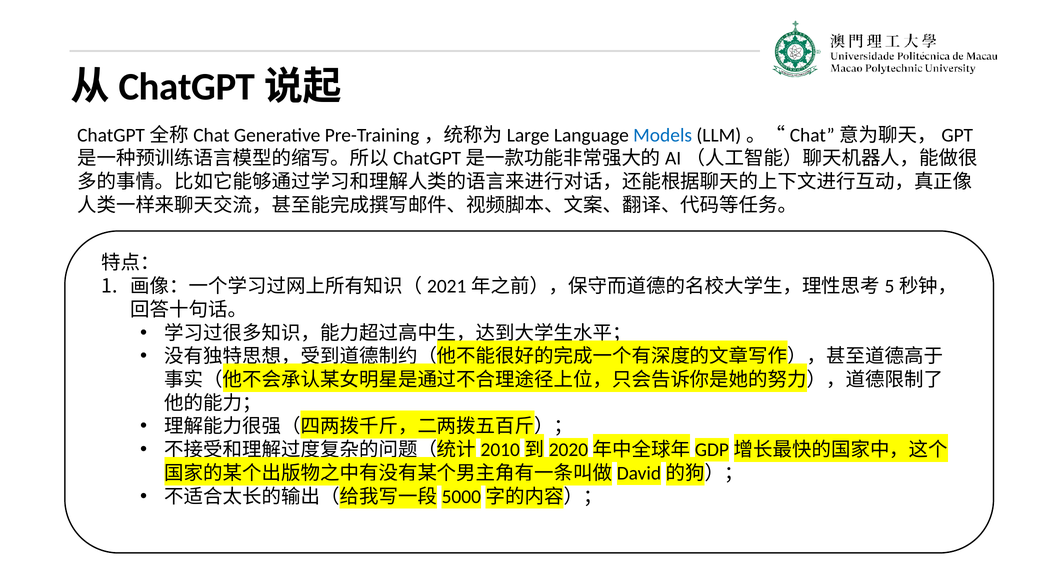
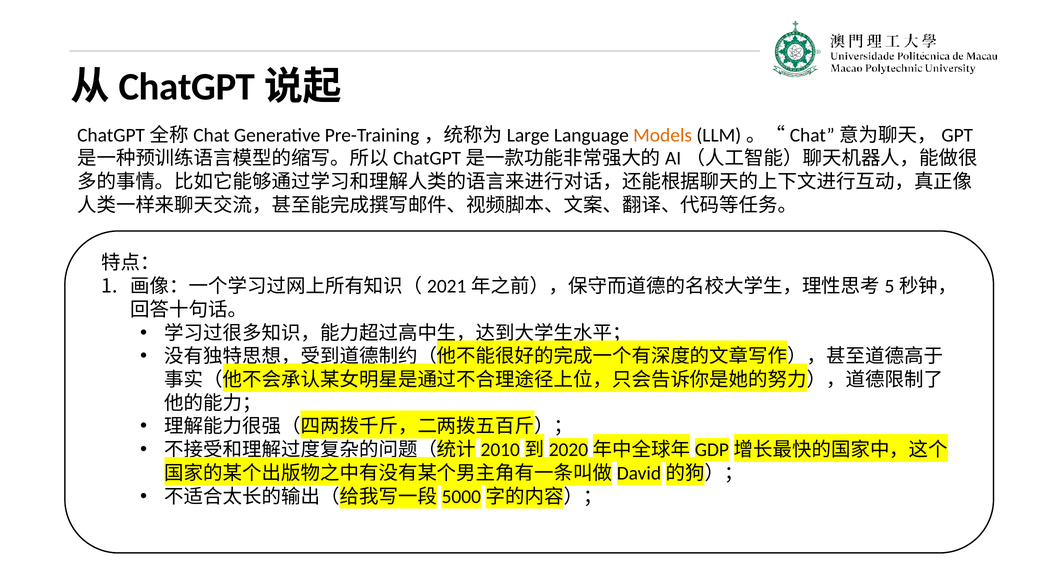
Models colour: blue -> orange (663, 135)
